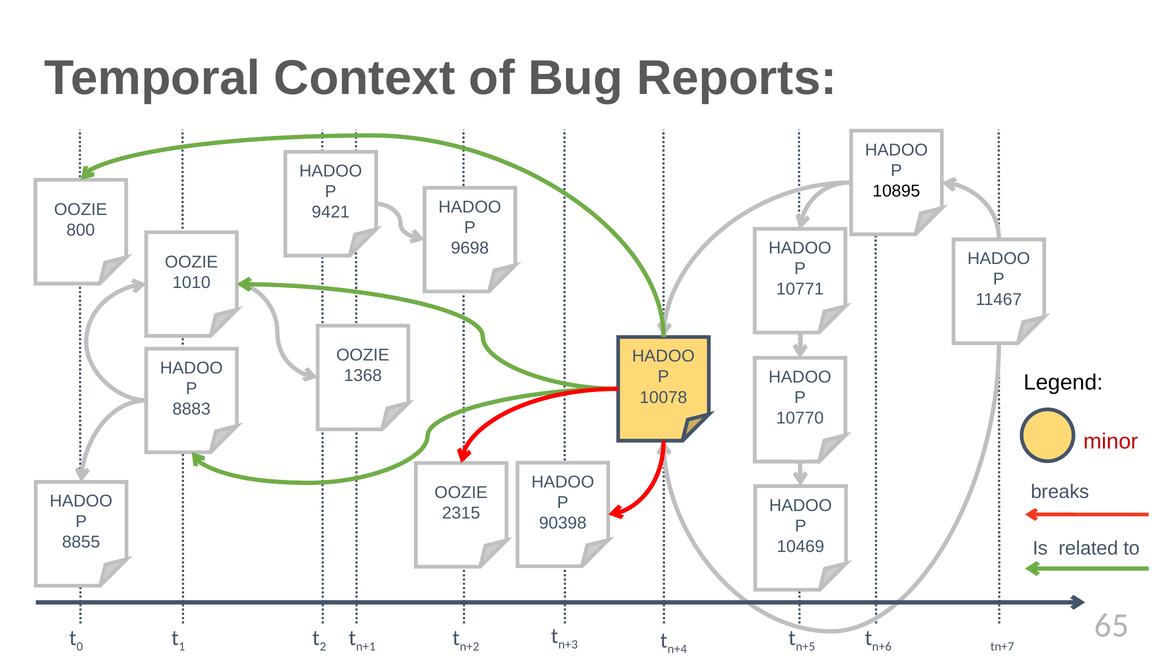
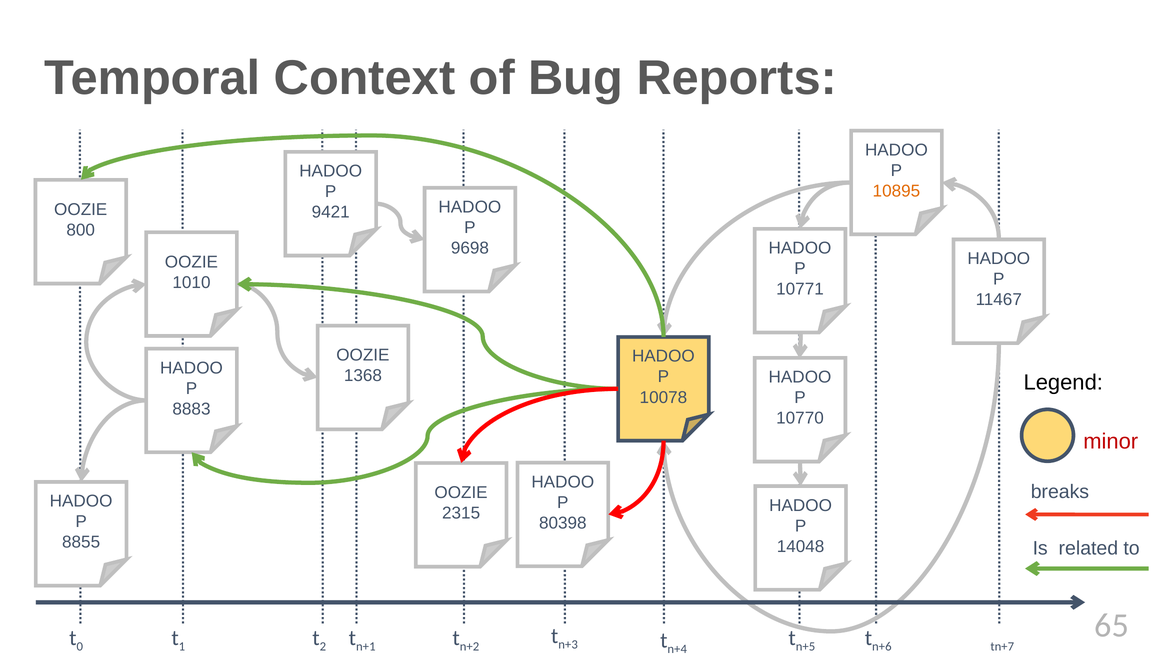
10895 colour: black -> orange (896, 191)
90398: 90398 -> 80398 (563, 523)
10469: 10469 -> 14048 (801, 547)
